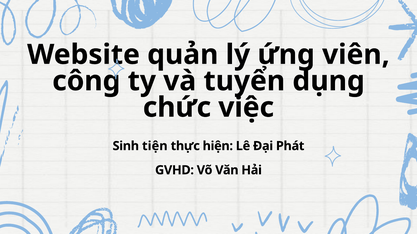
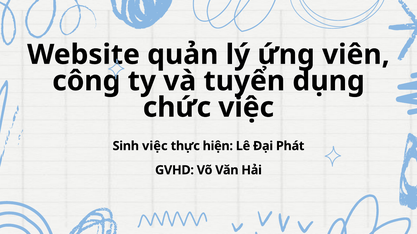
Sinh tiện: tiện -> việc (155, 146)
